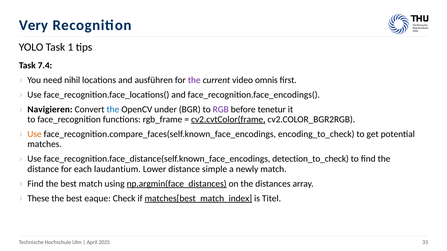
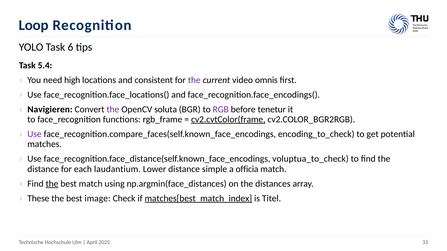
Very: Very -> Loop (34, 25)
1: 1 -> 6 (70, 47)
7.4: 7.4 -> 5.4 (45, 65)
nihil: nihil -> high (72, 80)
ausführen: ausführen -> consistent (154, 80)
the colour: blue -> purple (113, 110)
under: under -> soluta (166, 110)
Use colour: orange -> purple (35, 134)
detection_to_check: detection_to_check -> voluptua_to_check (310, 159)
newly: newly -> officia (247, 169)
the underline: none -> present (52, 184)
np.argmin(face_distances underline: present -> none (177, 184)
eaque: eaque -> image (98, 199)
